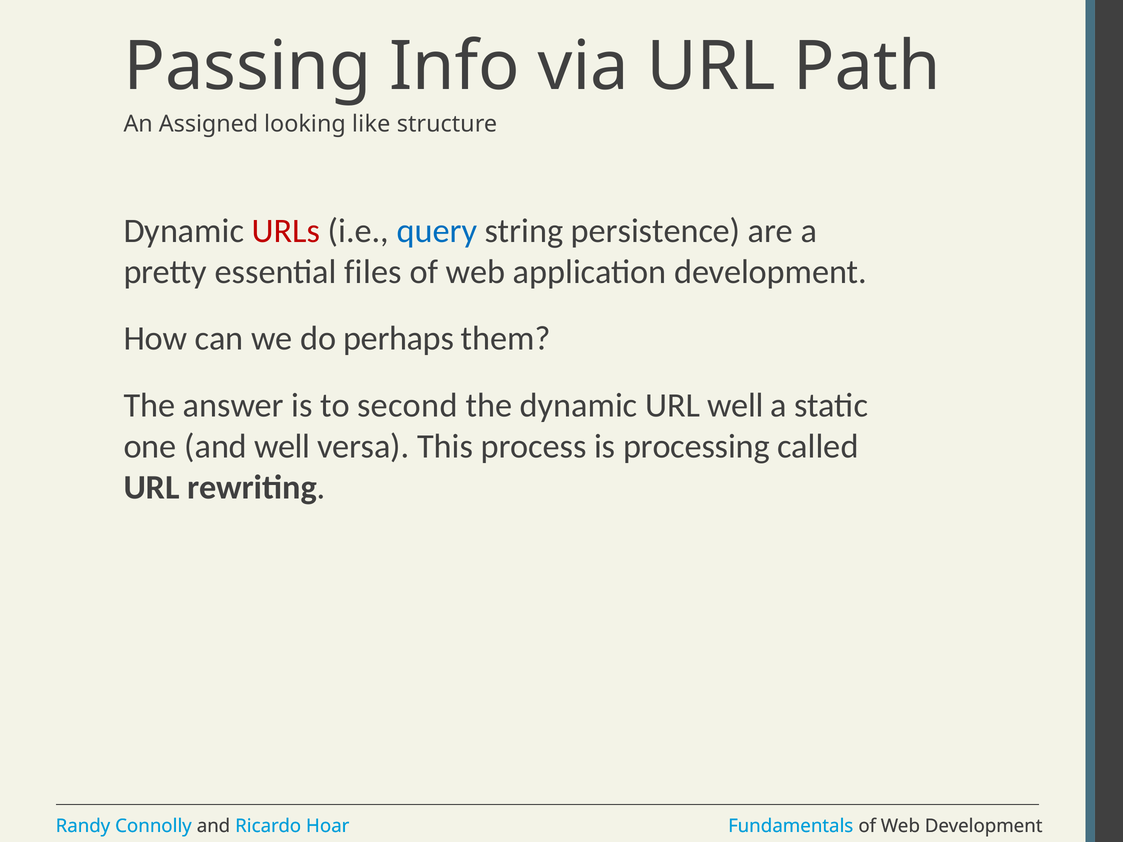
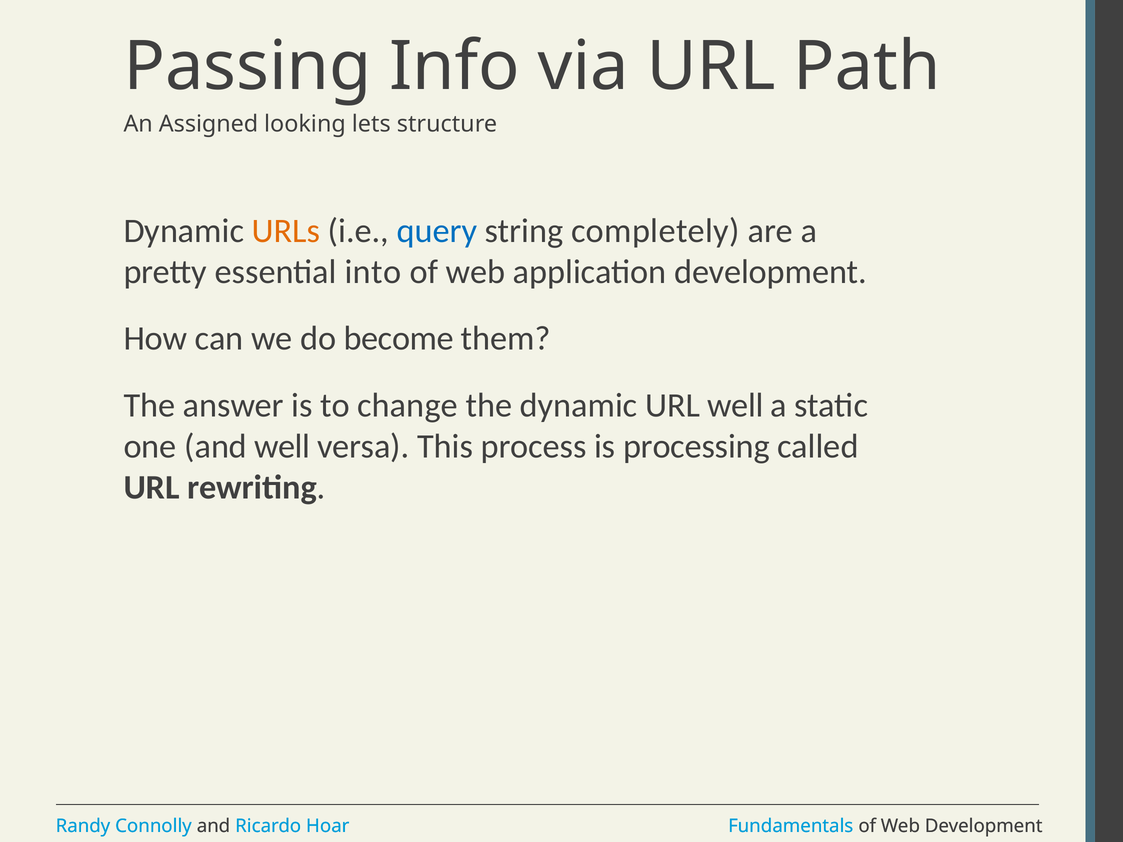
like: like -> lets (371, 124)
URLs colour: red -> orange (286, 231)
persistence: persistence -> completely (655, 231)
files: files -> into (373, 272)
perhaps: perhaps -> become (399, 339)
second: second -> change (408, 405)
